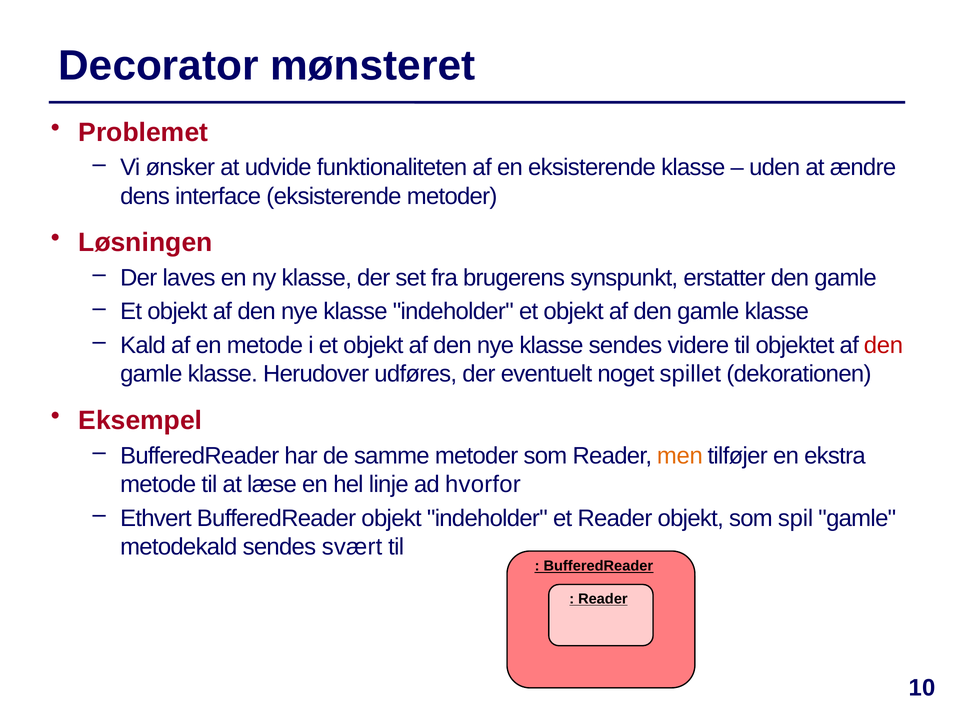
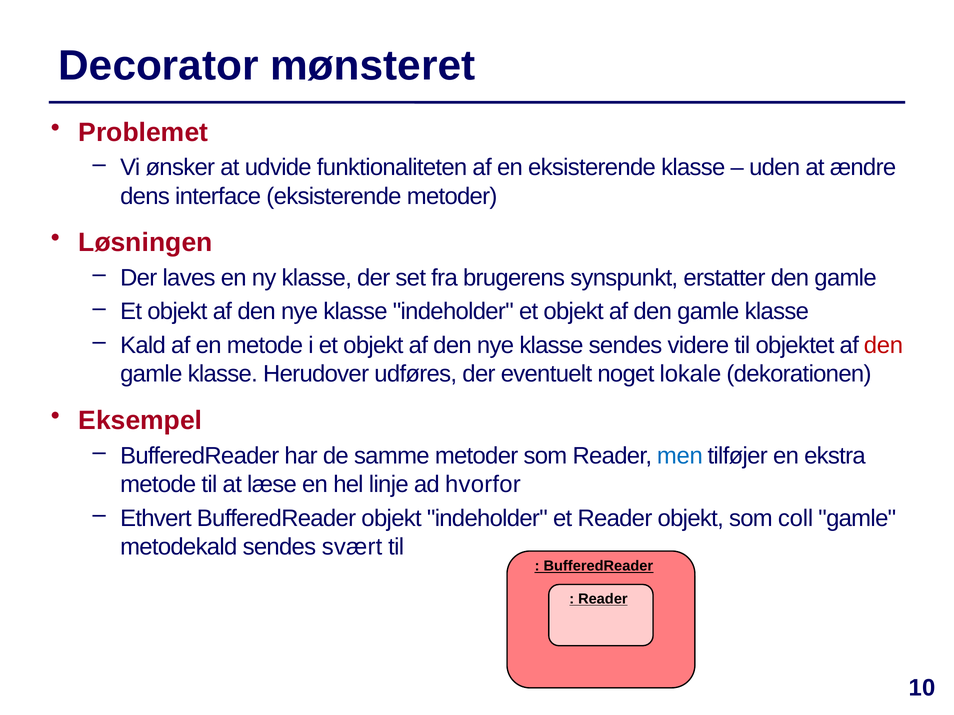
spillet: spillet -> lokale (690, 374)
men colour: orange -> blue (680, 456)
spil: spil -> coll (796, 519)
